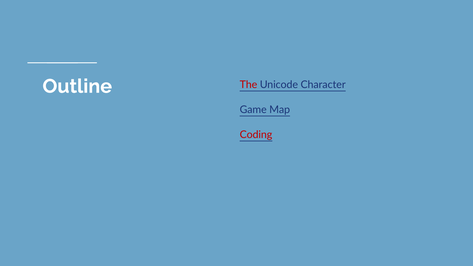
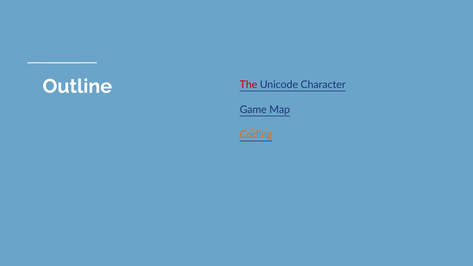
Coding colour: red -> orange (256, 135)
